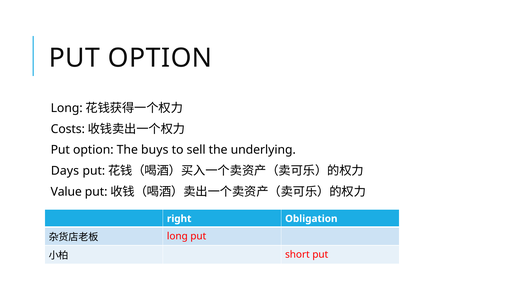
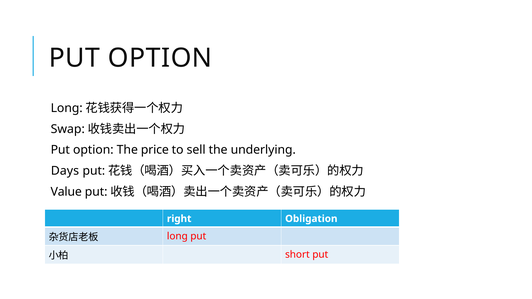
Costs: Costs -> Swap (68, 129)
buys: buys -> price (155, 150)
